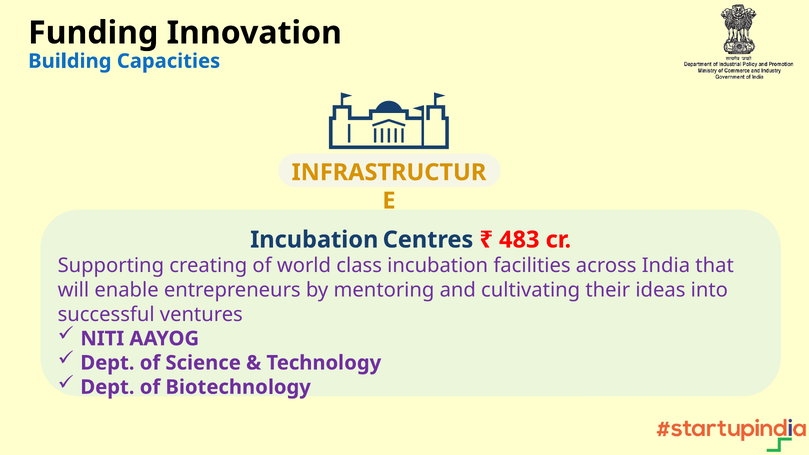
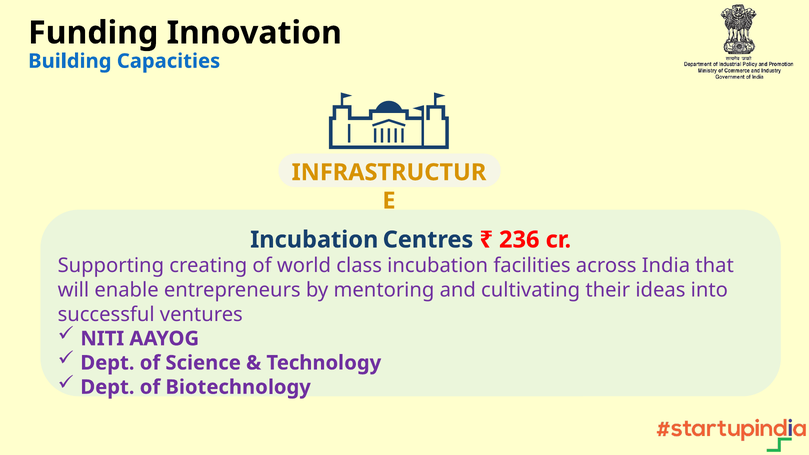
483: 483 -> 236 (519, 240)
